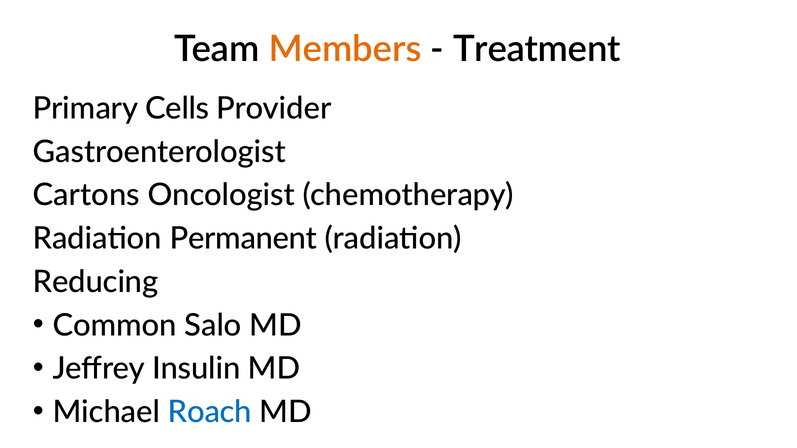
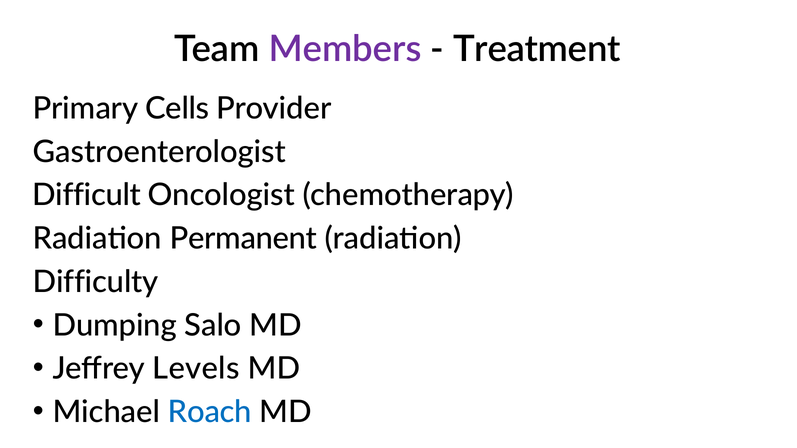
Members colour: orange -> purple (345, 49)
Cartons: Cartons -> Difficult (87, 195)
Reducing: Reducing -> Difficulty (96, 282)
Common: Common -> Dumping (115, 326)
Insulin: Insulin -> Levels (196, 369)
